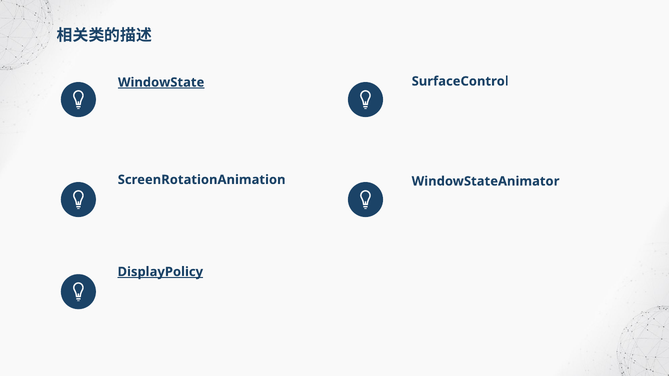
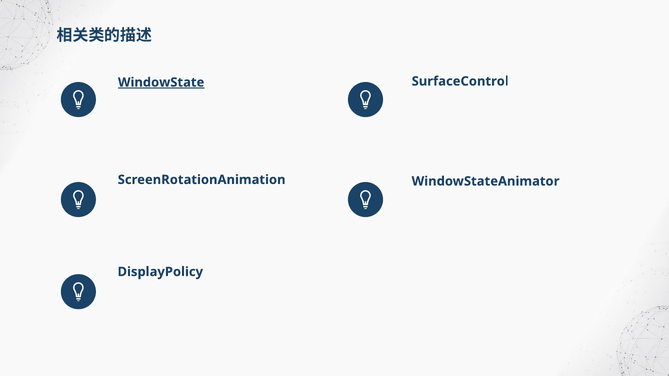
DisplayPolicy underline: present -> none (160, 272)
